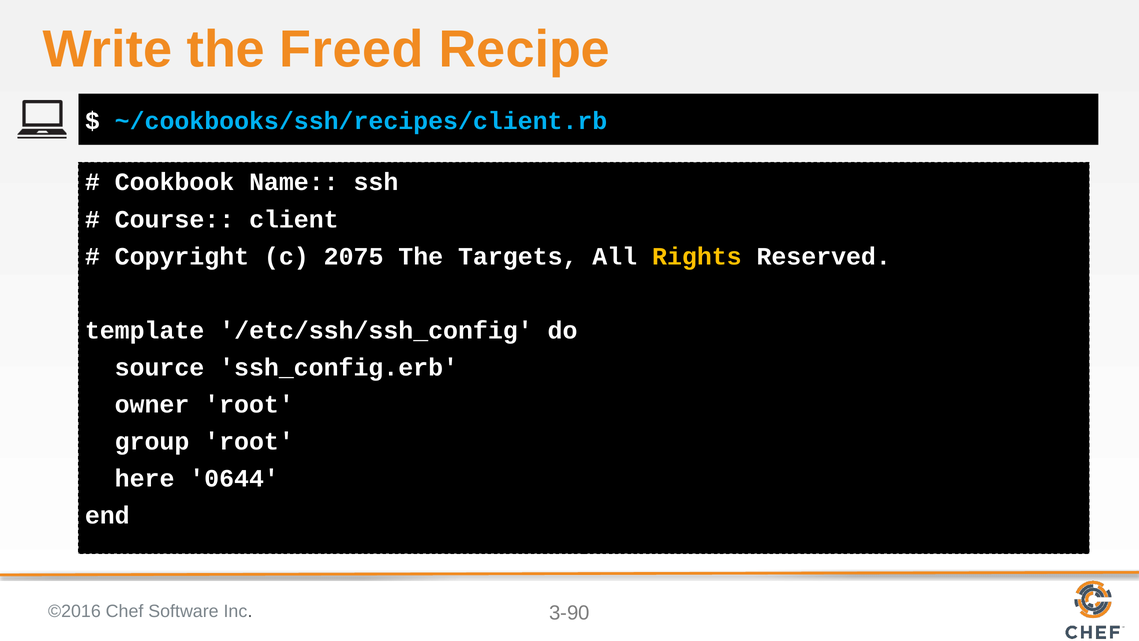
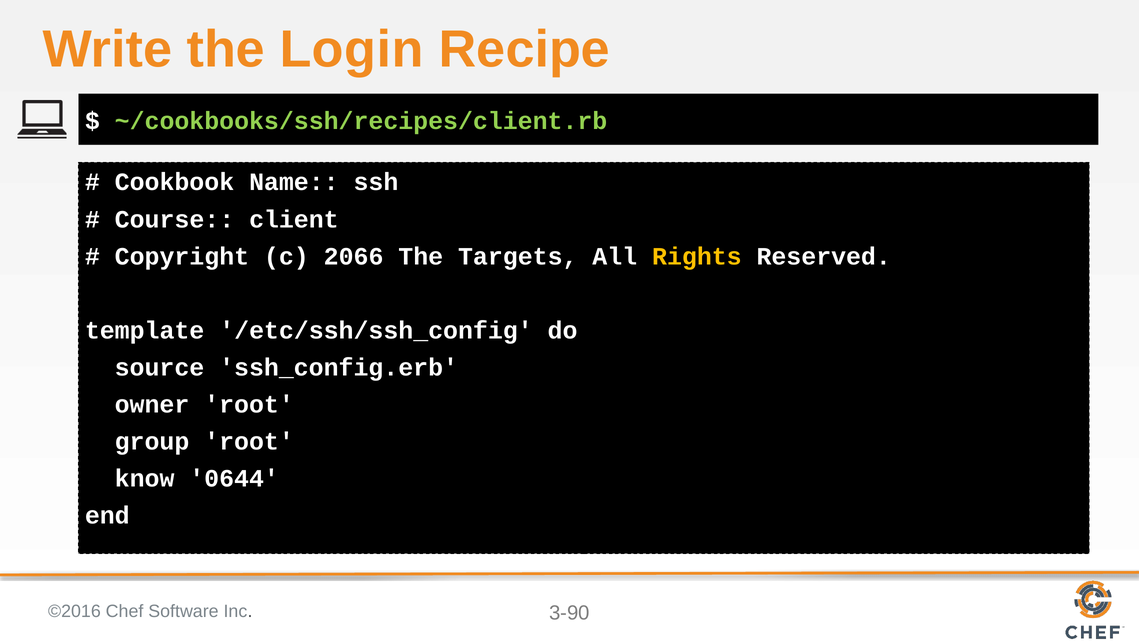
Freed: Freed -> Login (352, 49)
~/cookbooks/ssh/recipes/client.rb colour: light blue -> light green (361, 121)
2075: 2075 -> 2066 (354, 256)
here: here -> know (145, 478)
